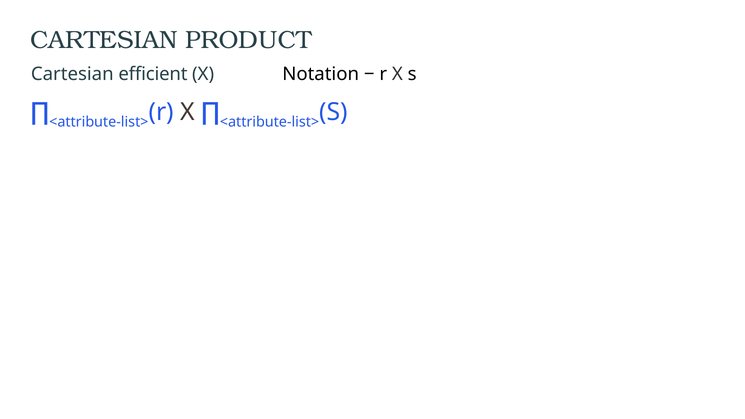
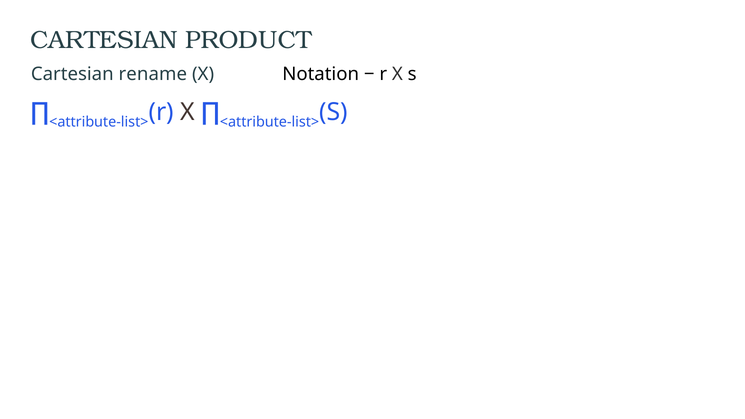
efficient: efficient -> rename (153, 74)
